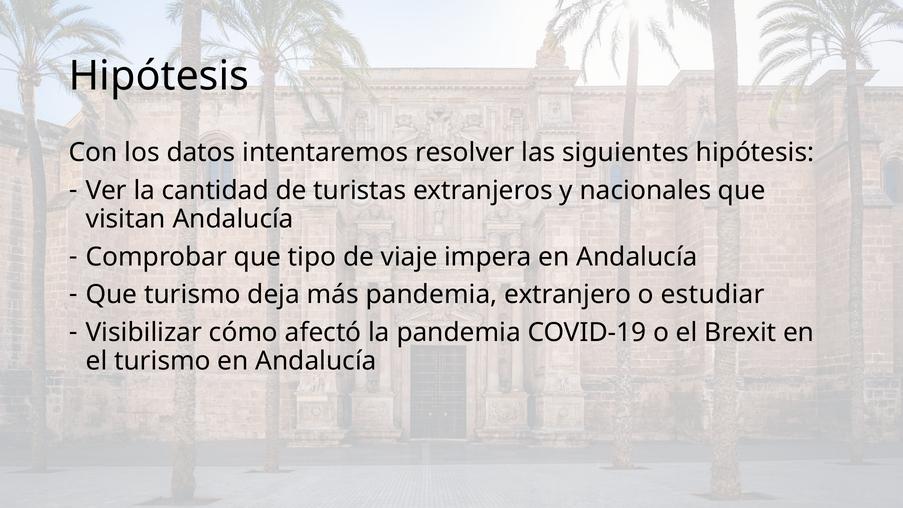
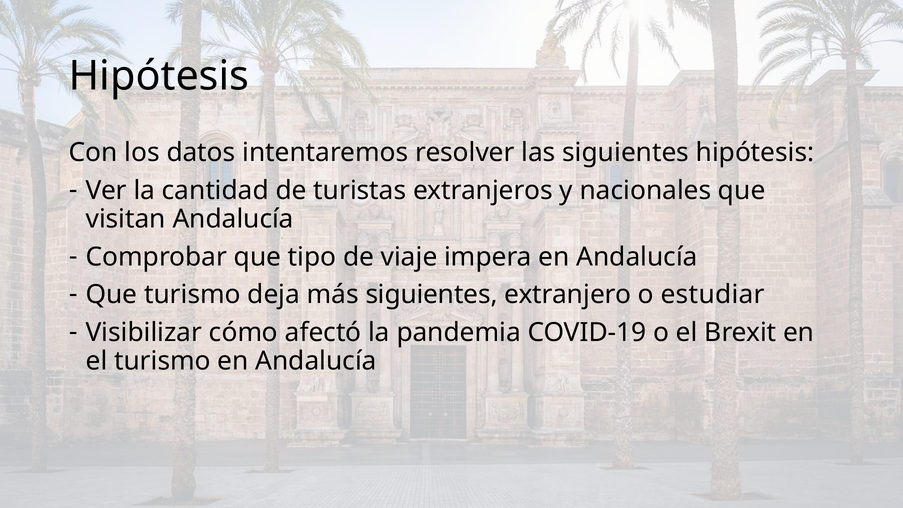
más pandemia: pandemia -> siguientes (432, 295)
